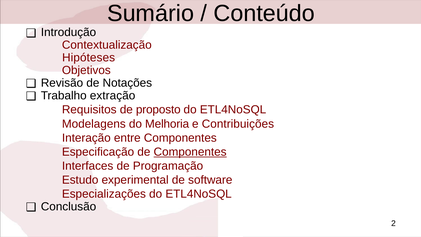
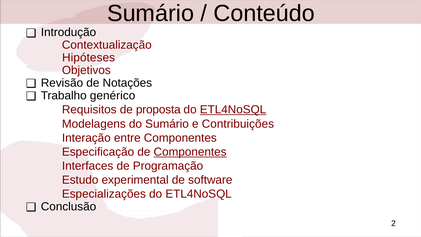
extração: extração -> genérico (113, 95)
proposto: proposto -> proposta (158, 110)
ETL4NoSQL underline: none -> present (233, 110)
do Melhoria: Melhoria -> Sumário (167, 124)
